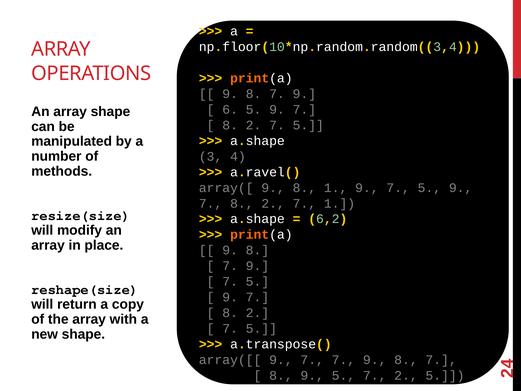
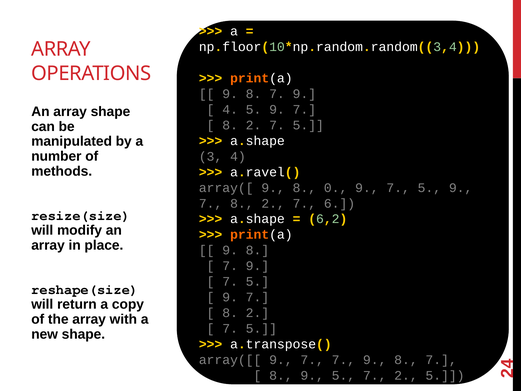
6: 6 -> 4 (230, 109)
8 1: 1 -> 0 (336, 188)
7 1: 1 -> 6 (340, 203)
